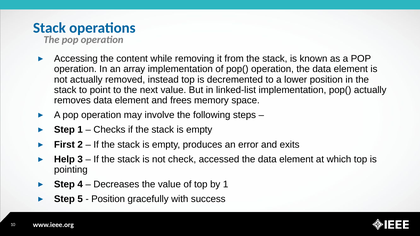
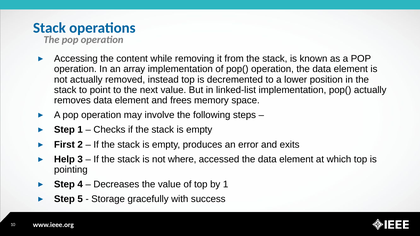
check: check -> where (182, 159)
Position: Position -> Storage (108, 199)
